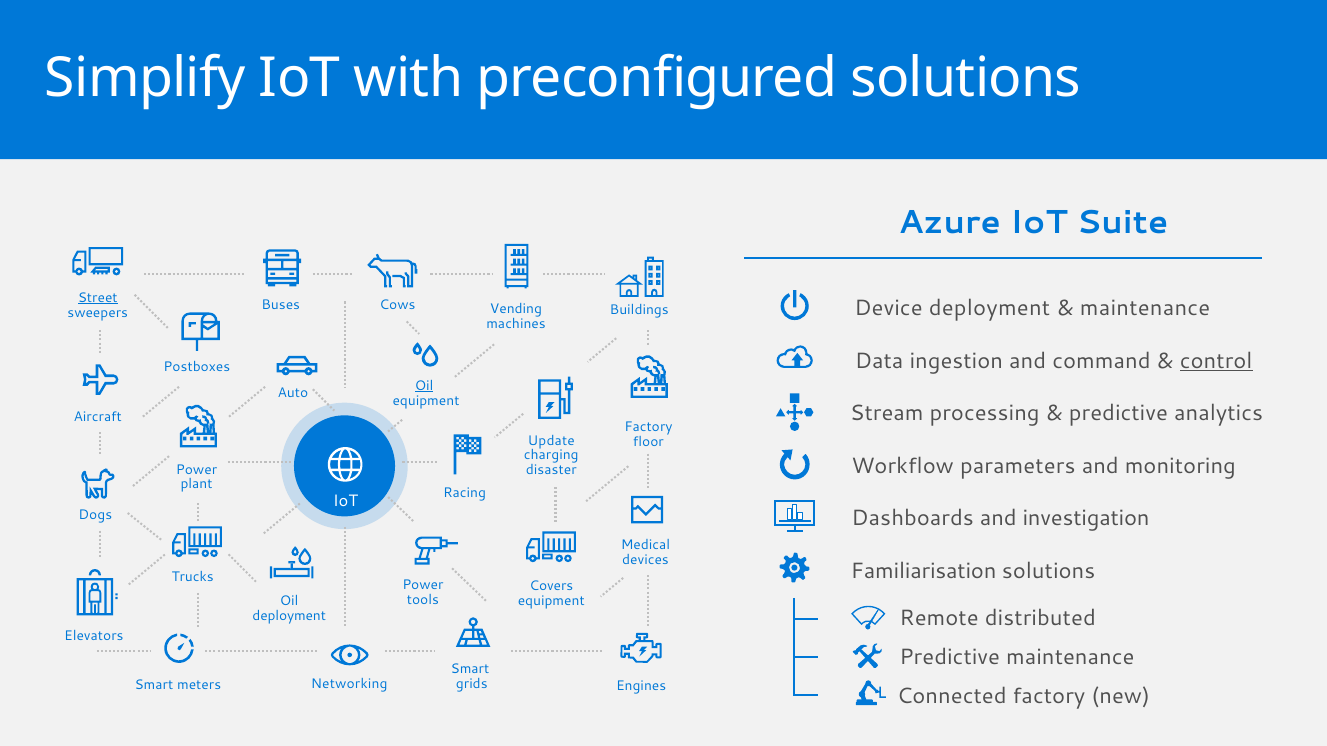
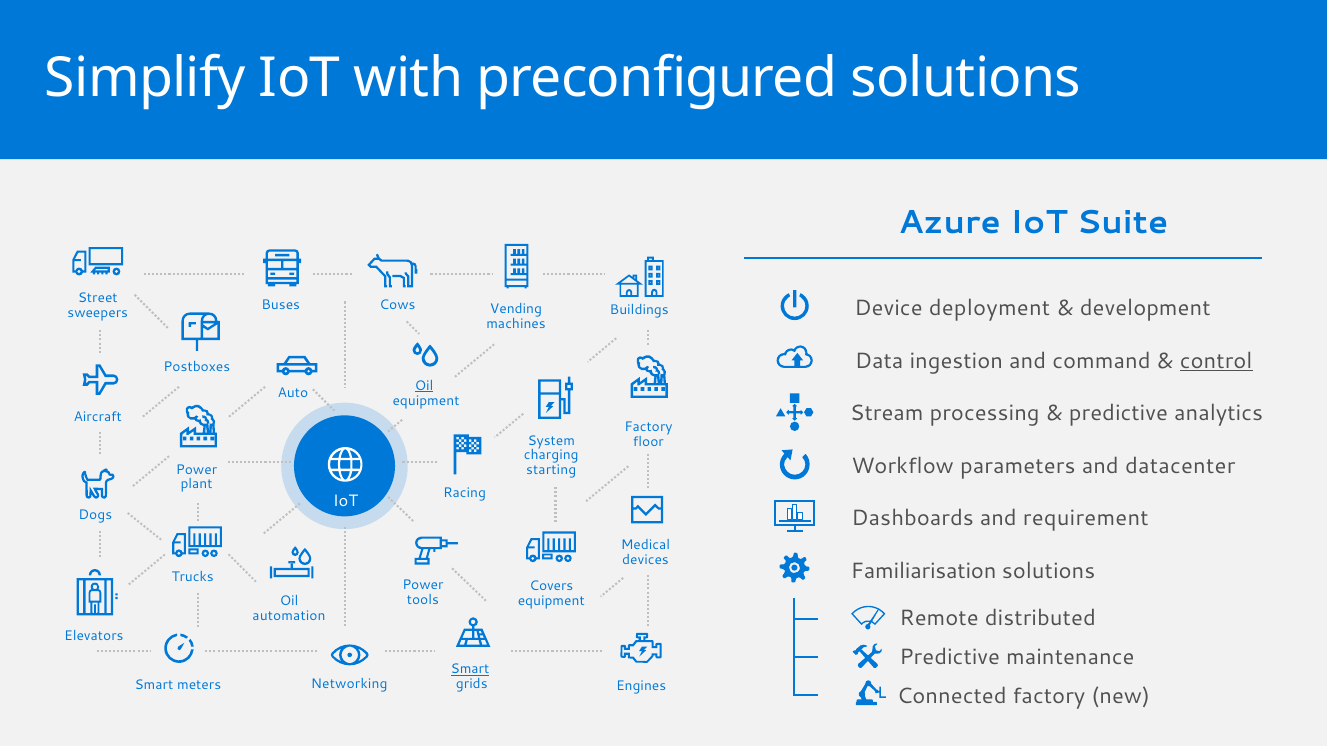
Street underline: present -> none (98, 298)
maintenance: maintenance -> development (1145, 308)
Update: Update -> System (551, 441)
monitoring: monitoring -> datacenter (1180, 466)
disaster: disaster -> starting (551, 471)
investigation: investigation -> requirement (1086, 519)
deployment: deployment -> automation (289, 616)
Smart underline: none -> present (470, 670)
